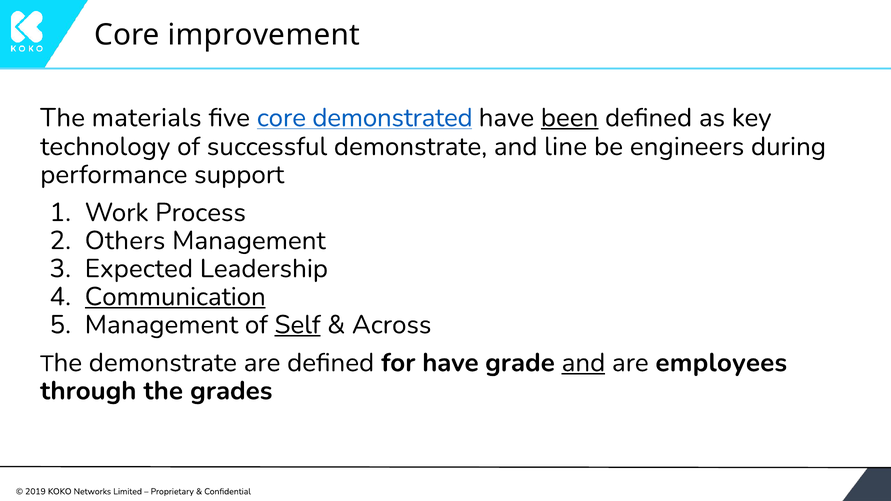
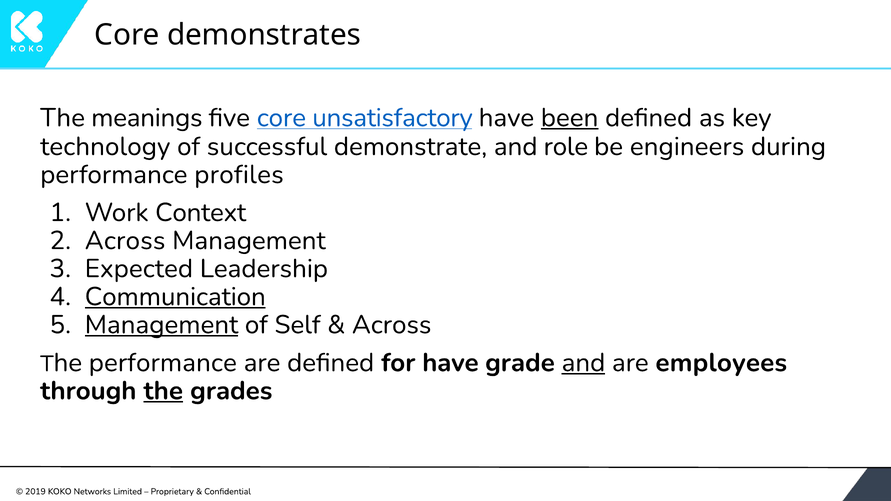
improvement: improvement -> demonstrates (264, 35)
materials: materials -> meanings (147, 118)
demonstrated: demonstrated -> unsatisfactory (393, 118)
line: line -> role (566, 147)
support: support -> profiles (239, 175)
Process: Process -> Context (201, 213)
Others: Others -> Across (125, 241)
Management underline: none -> present (161, 325)
Self underline: present -> none (298, 325)
demonstrate: demonstrate -> performance (163, 363)
the underline: none -> present (163, 391)
